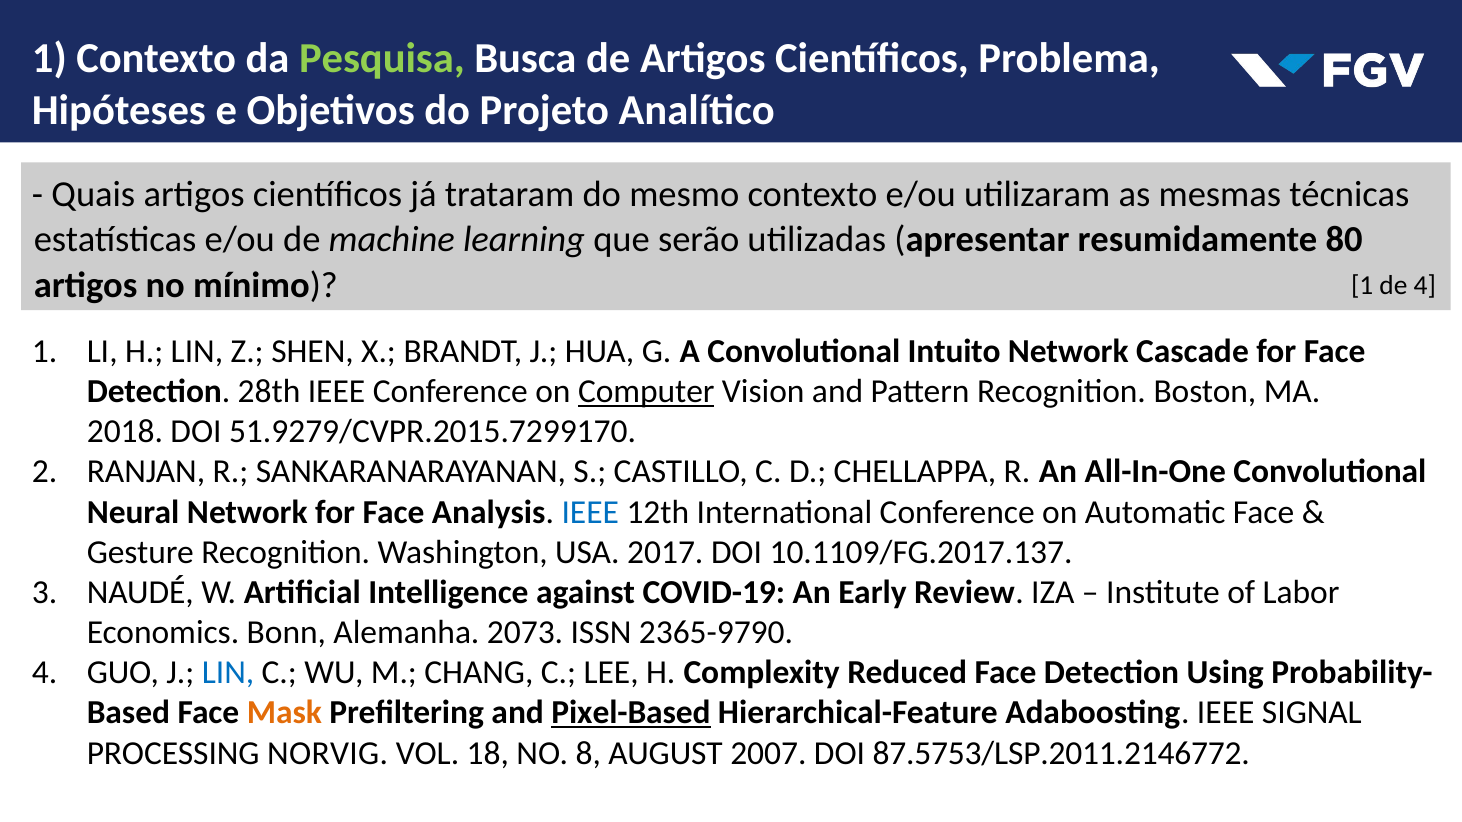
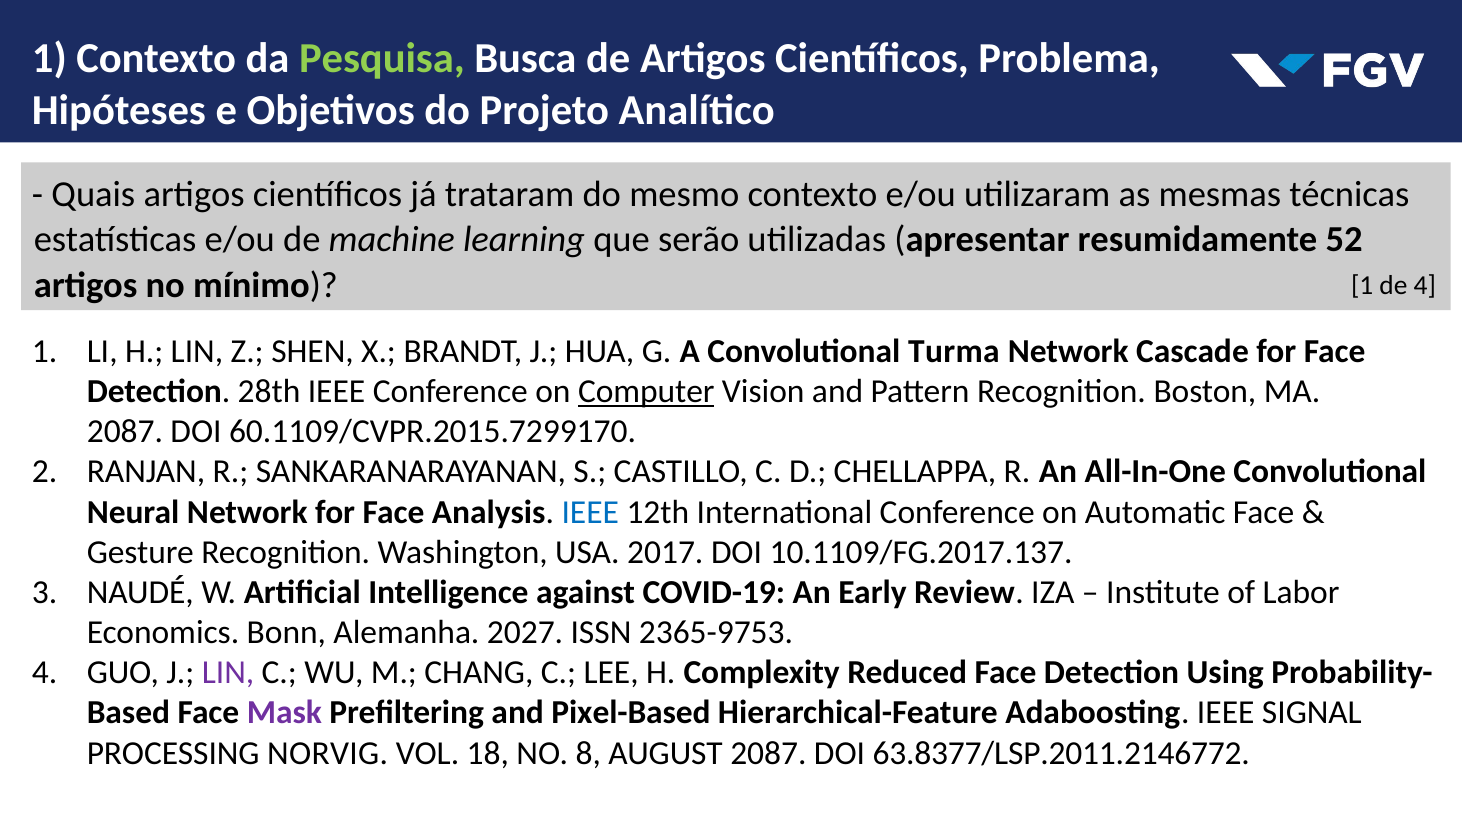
80: 80 -> 52 (1344, 240)
Intuito: Intuito -> Turma (954, 352)
2018: 2018 -> 2087 (125, 432)
51.9279/CVPR.2015.7299170: 51.9279/CVPR.2015.7299170 -> 60.1109/CVPR.2015.7299170 (433, 432)
2073: 2073 -> 2027 (525, 633)
2365-9790: 2365-9790 -> 2365-9753 (716, 633)
LIN colour: blue -> purple (228, 673)
Mask colour: orange -> purple (284, 713)
Pixel-Based underline: present -> none (631, 713)
AUGUST 2007: 2007 -> 2087 (768, 753)
87.5753/LSP.2011.2146772: 87.5753/LSP.2011.2146772 -> 63.8377/LSP.2011.2146772 (1061, 753)
